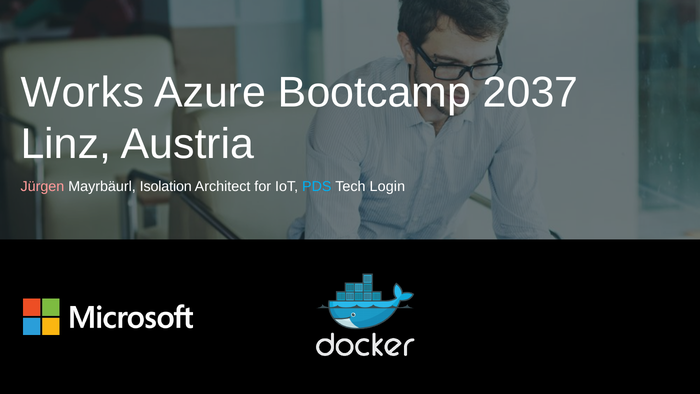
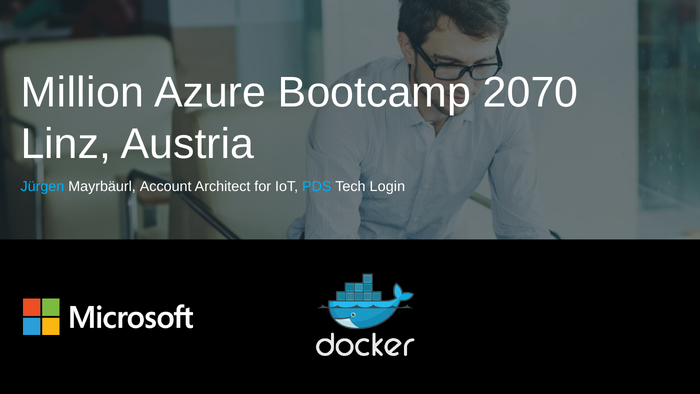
Works: Works -> Million (82, 93)
2037: 2037 -> 2070 (531, 93)
Jürgen colour: pink -> light blue (42, 186)
Isolation: Isolation -> Account (166, 186)
